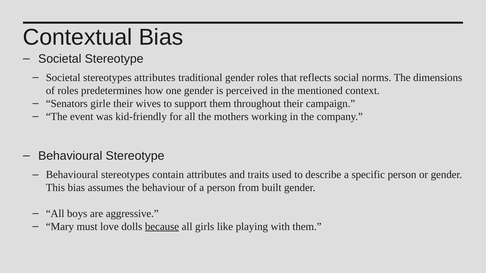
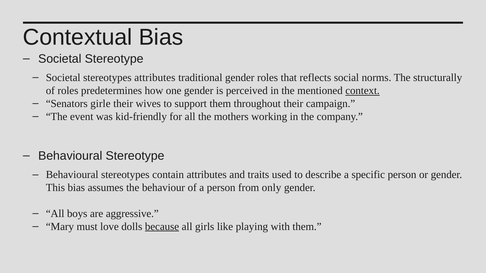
dimensions: dimensions -> structurally (438, 78)
context underline: none -> present (363, 91)
built: built -> only (272, 188)
